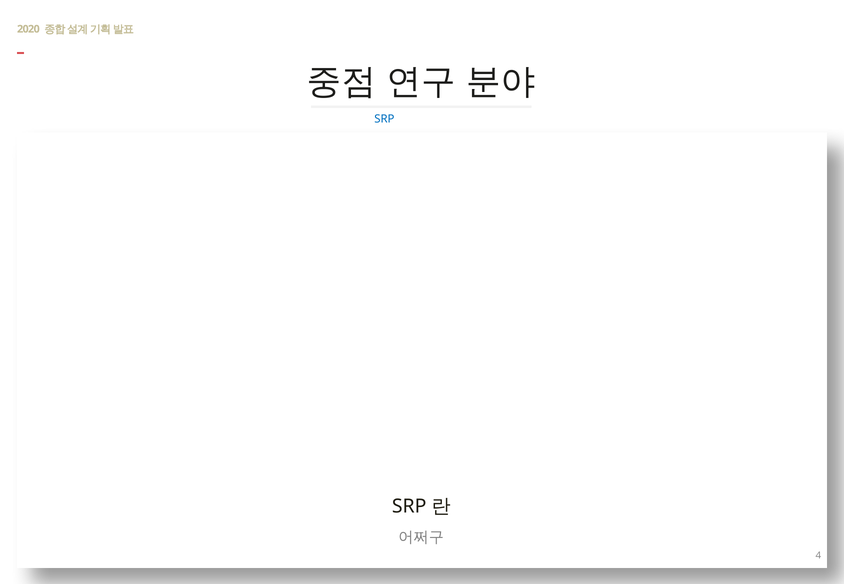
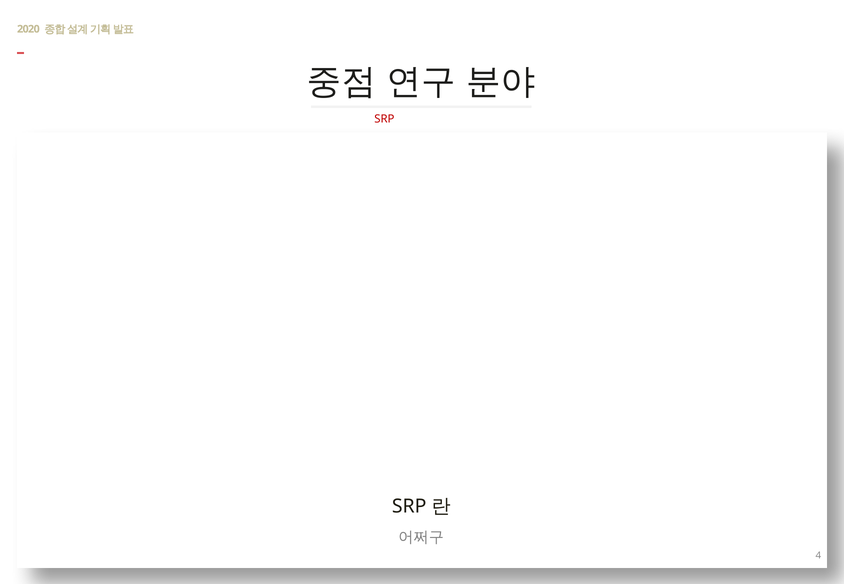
SRP colour: blue -> red (384, 119)
